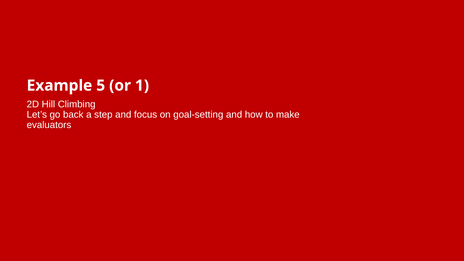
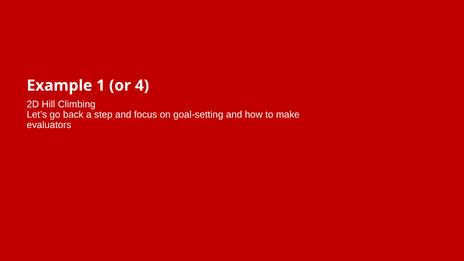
5: 5 -> 1 (101, 86)
1: 1 -> 4 (142, 86)
